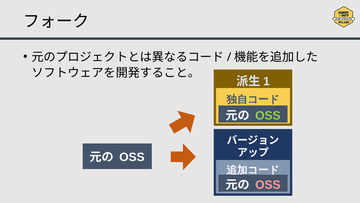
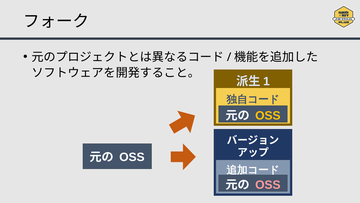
OSS colour: light green -> yellow (268, 115)
